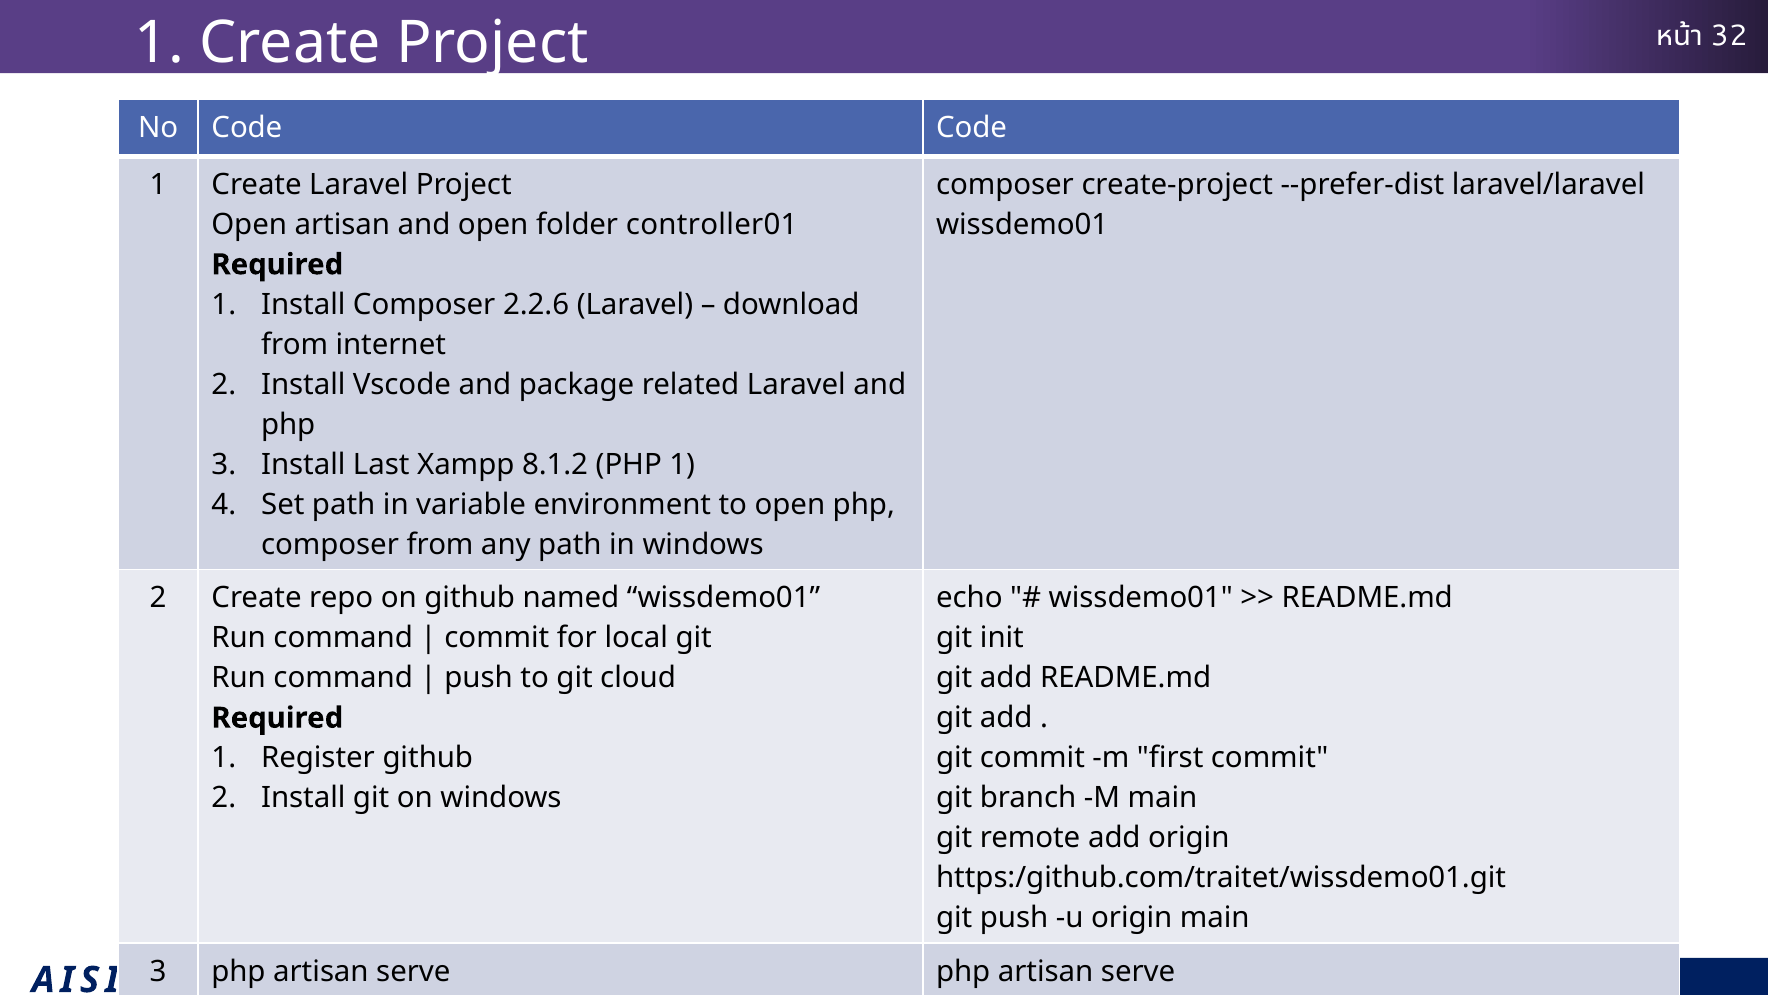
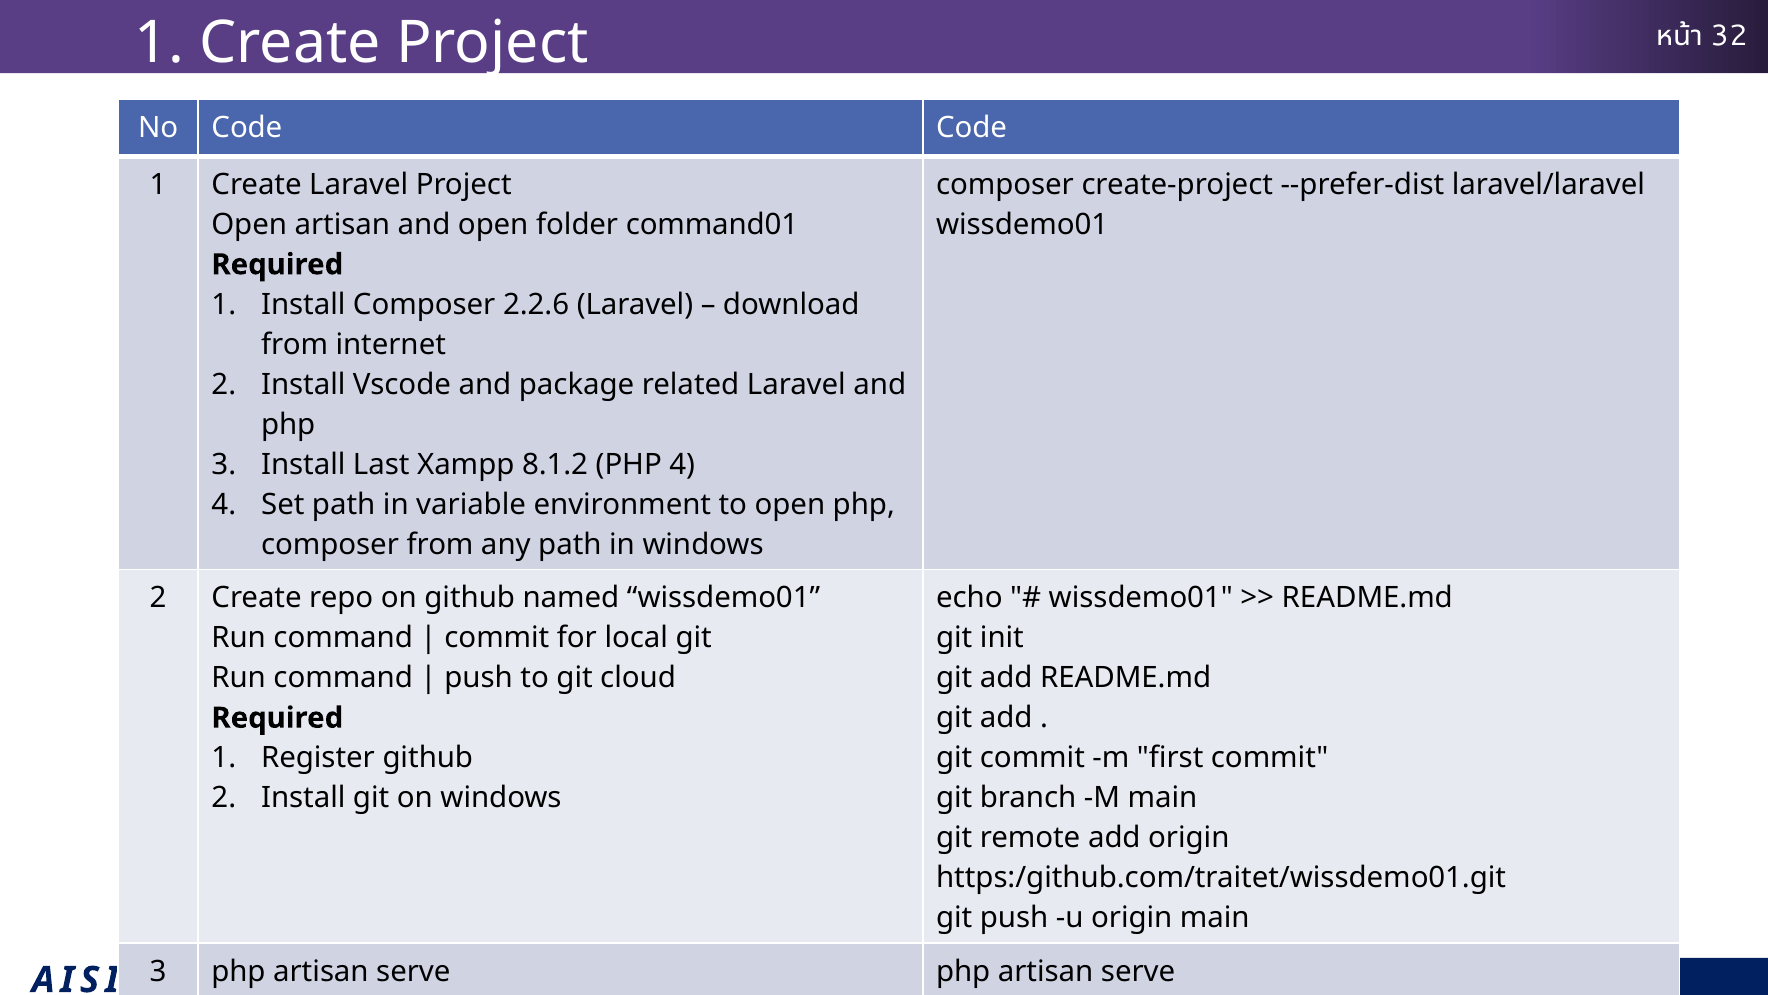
controller01: controller01 -> command01 (712, 224)
PHP 1: 1 -> 4 (682, 464)
